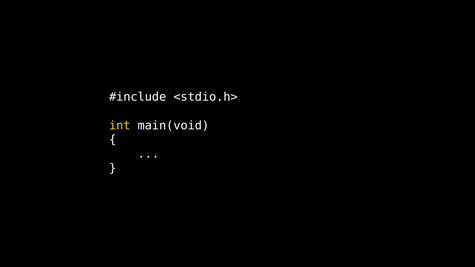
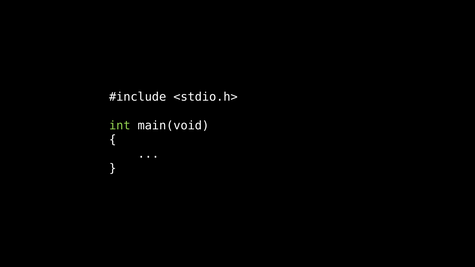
int colour: yellow -> light green (120, 126)
